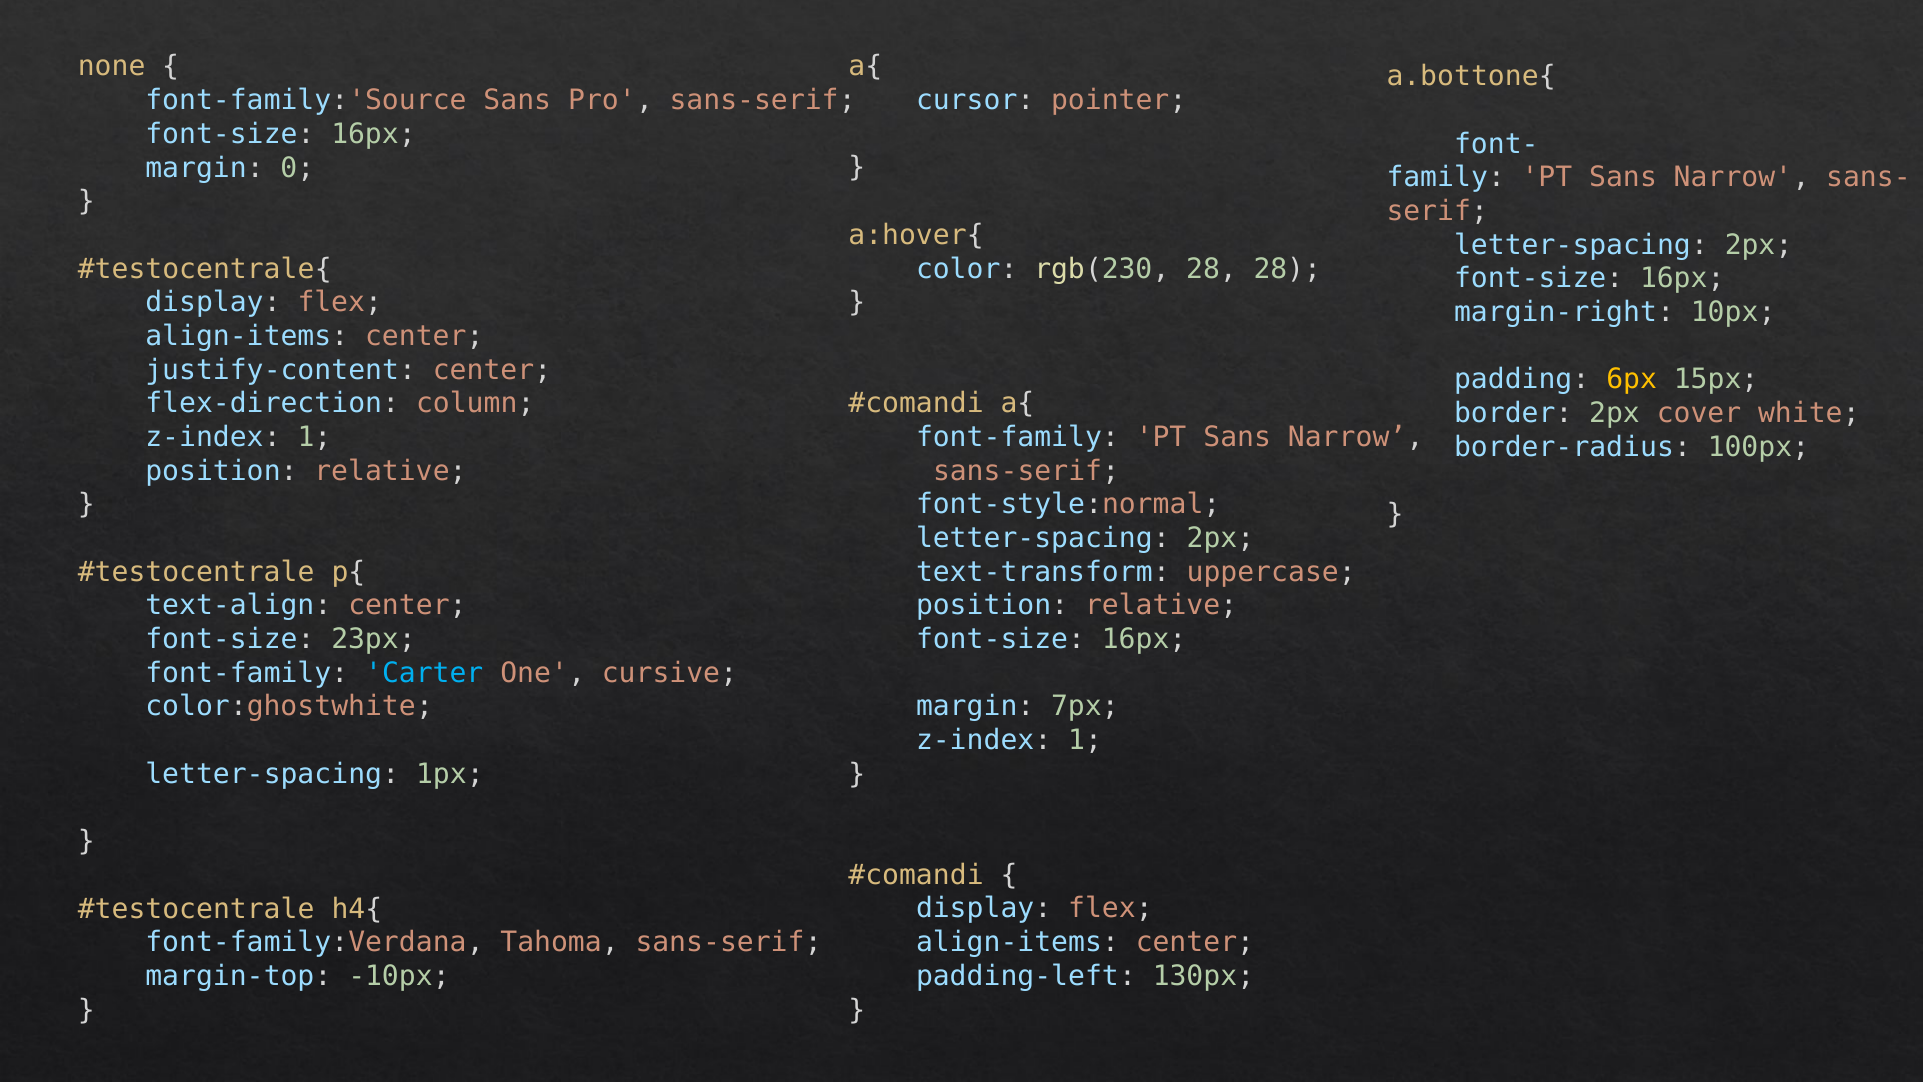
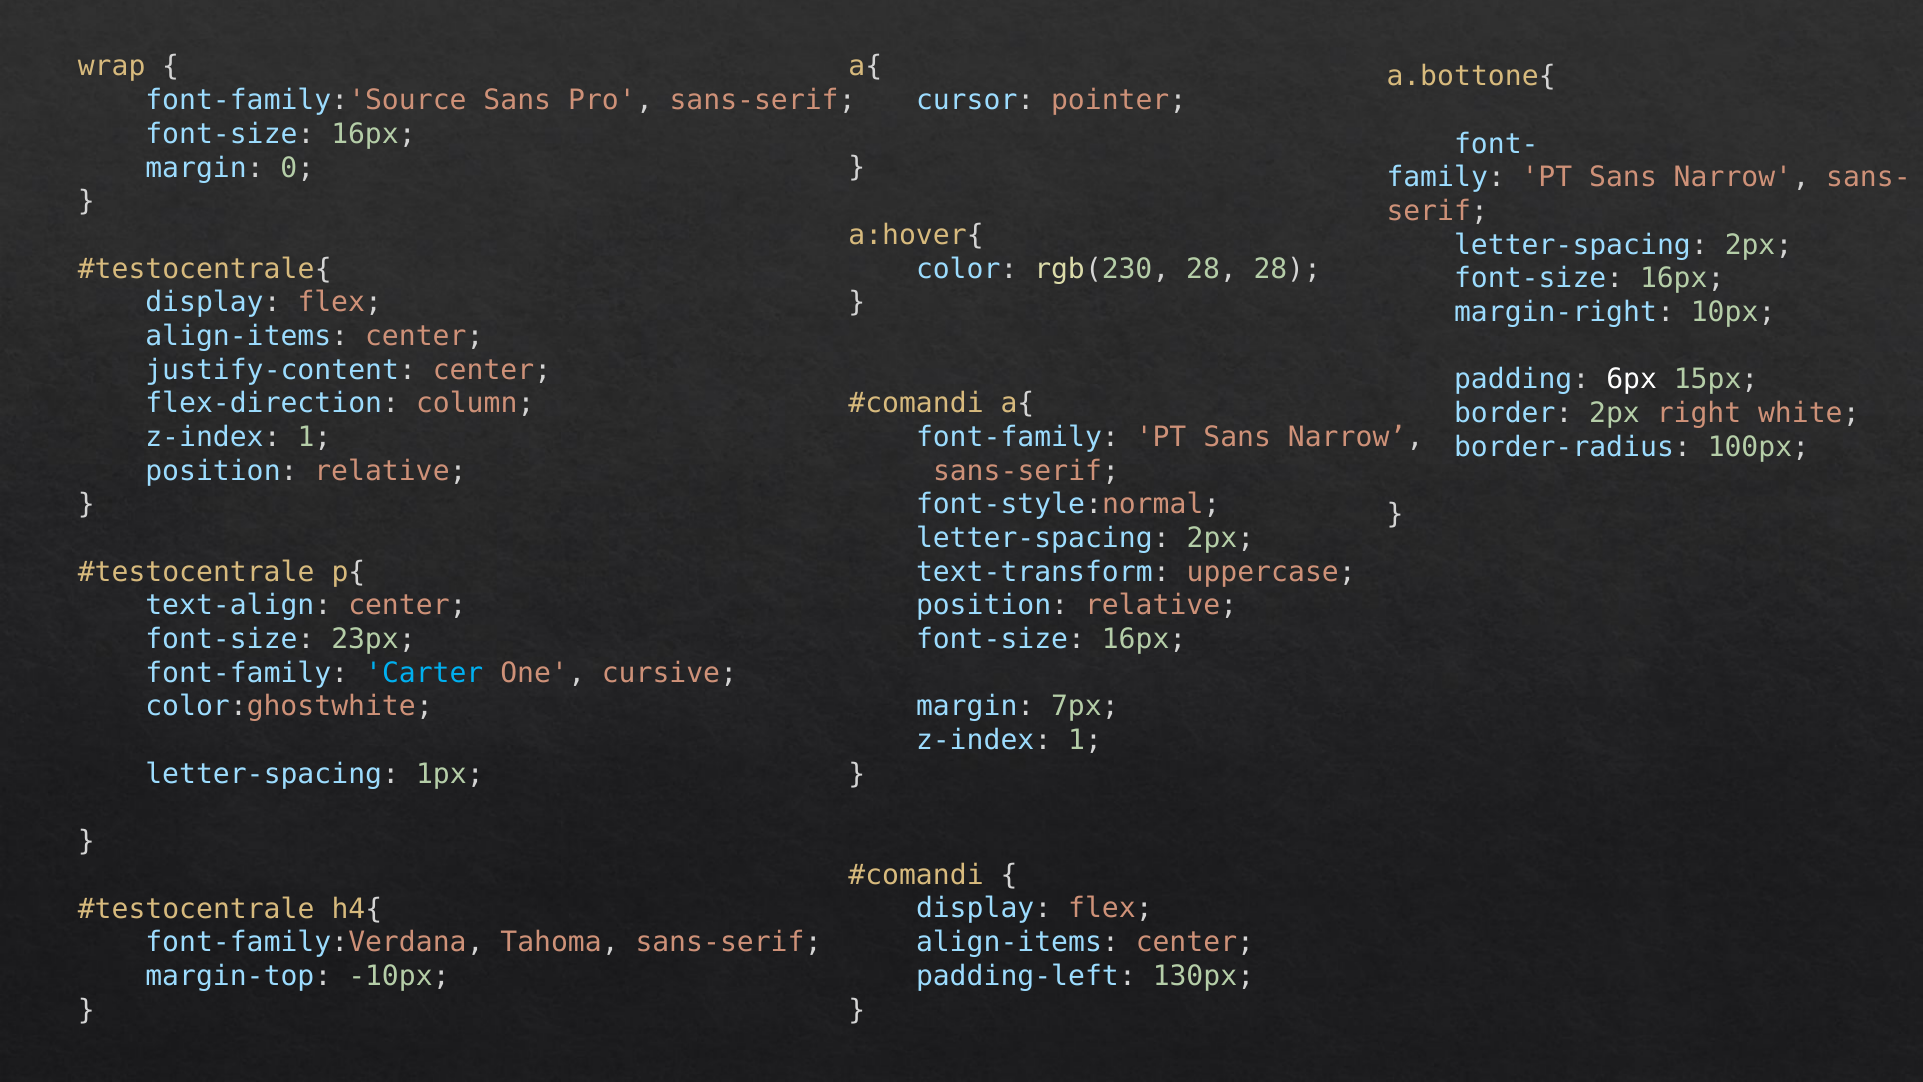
none: none -> wrap (112, 67)
6px colour: yellow -> white (1632, 379)
cover: cover -> right (1699, 413)
